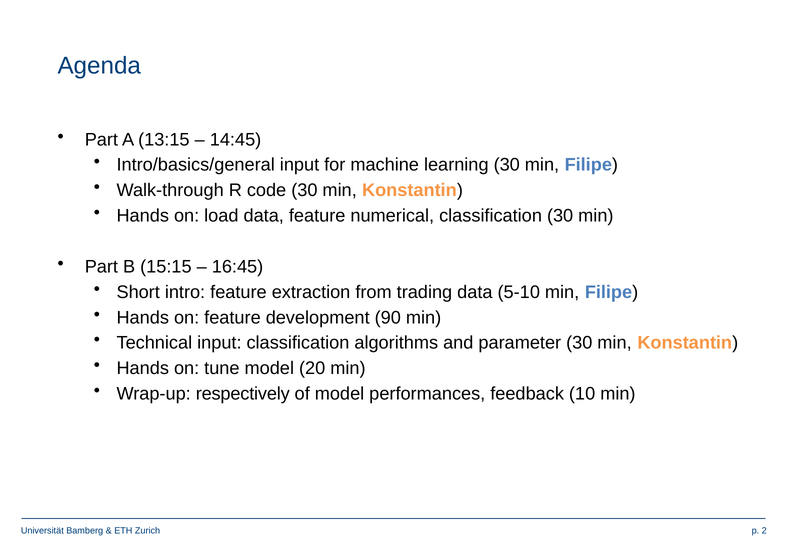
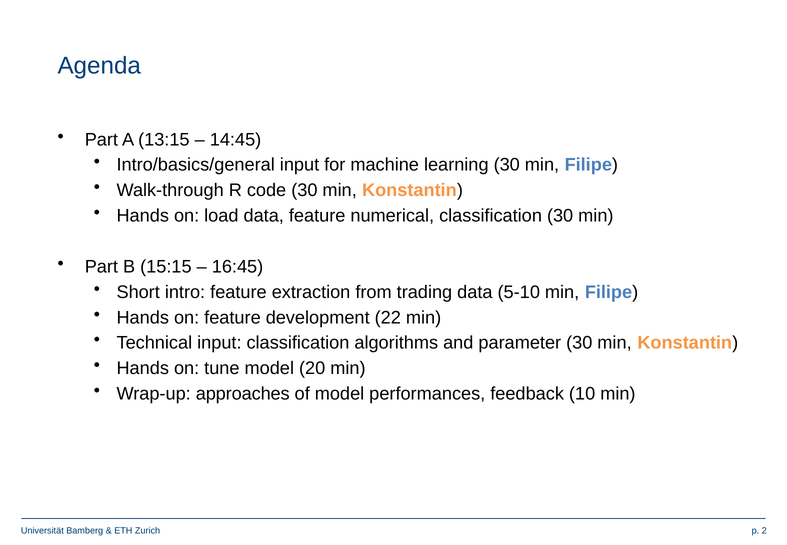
90: 90 -> 22 (388, 317)
respectively: respectively -> approaches (243, 394)
